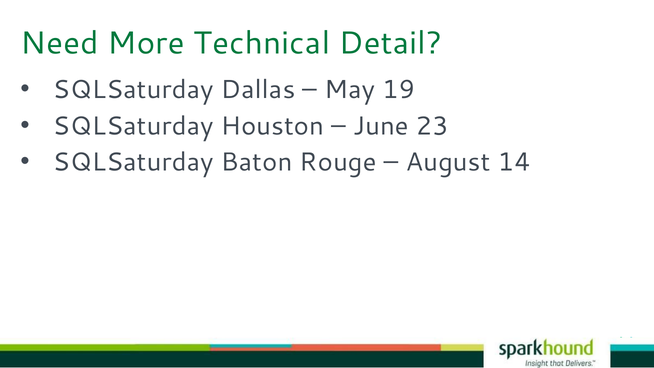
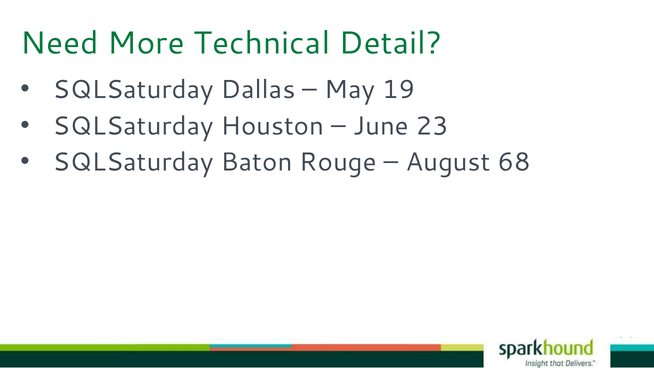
14: 14 -> 68 (514, 162)
